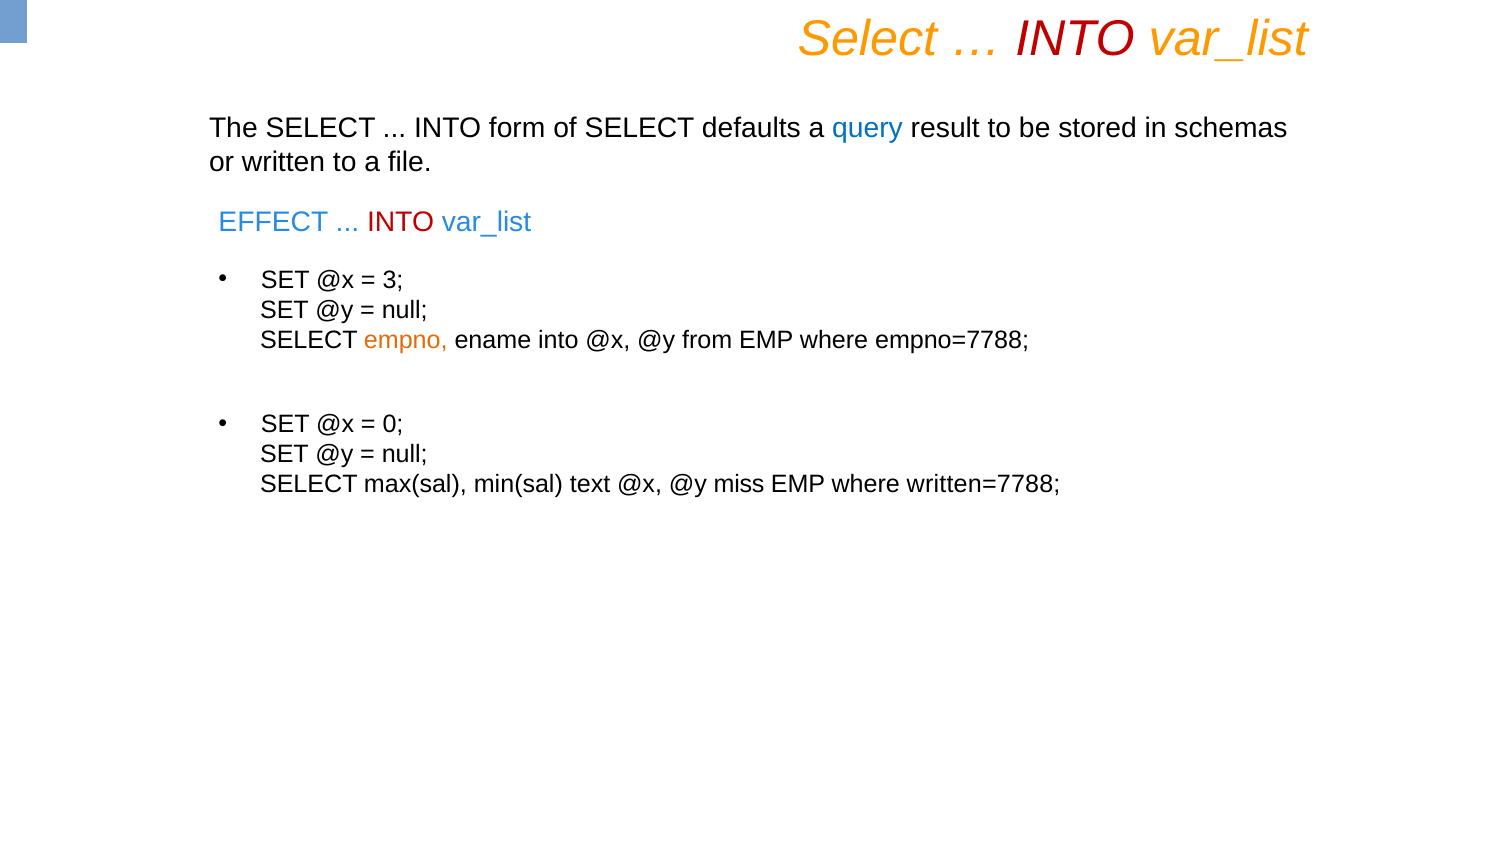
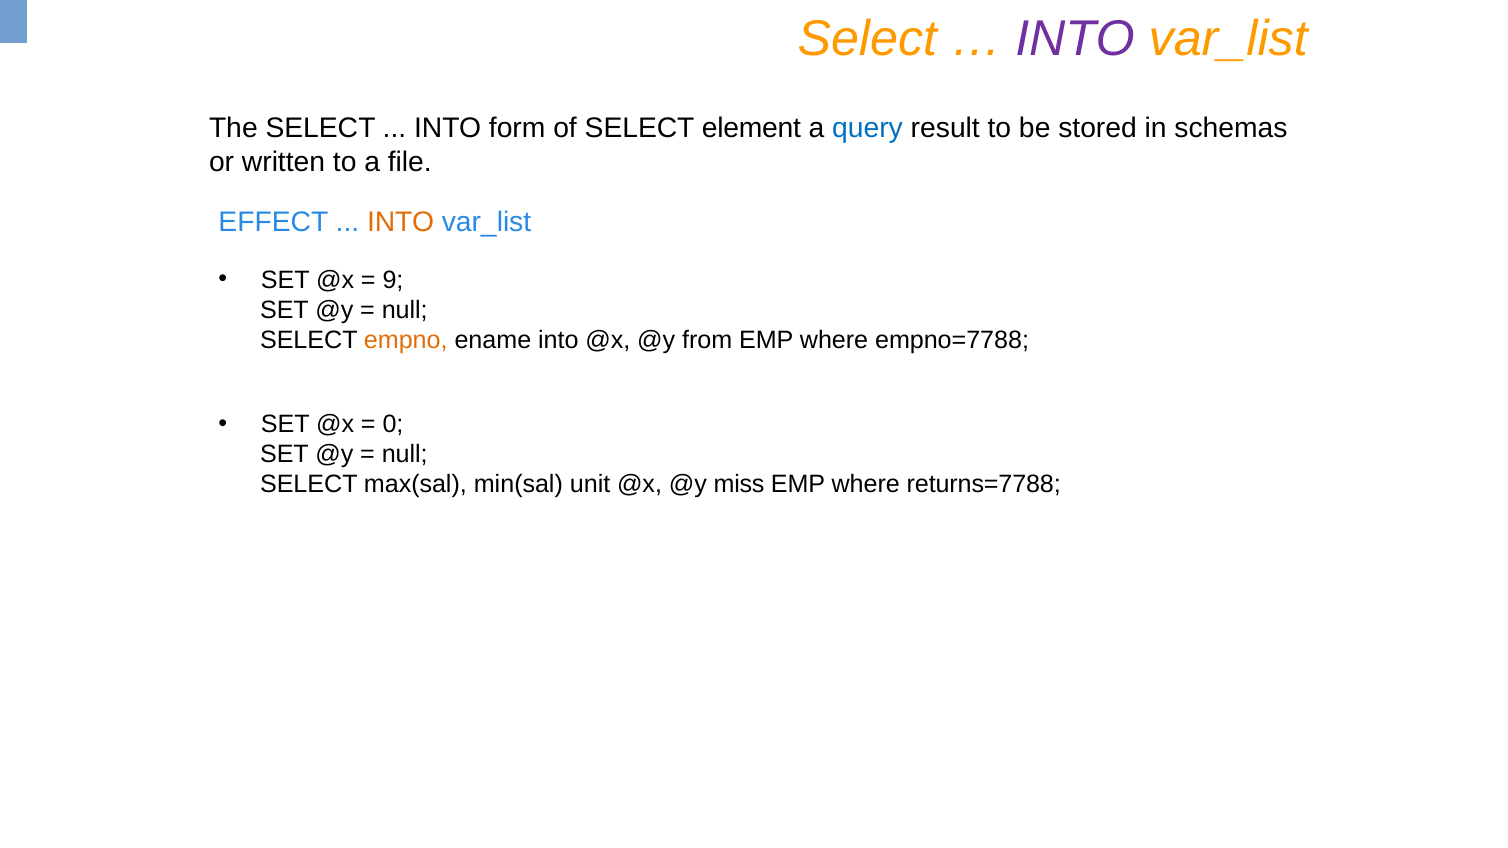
INTO colour: red -> purple (1075, 39)
defaults: defaults -> element (751, 128)
INTO colour: red -> orange (401, 222)
3: 3 -> 9 (393, 280)
text: text -> unit (590, 485)
written=7788: written=7788 -> returns=7788 (984, 485)
